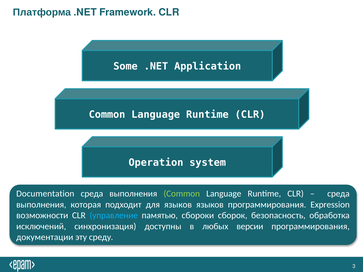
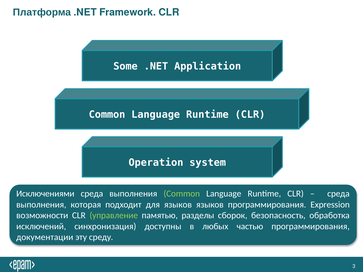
Documentation: Documentation -> Исключениями (45, 194)
управление colour: light blue -> light green (114, 216)
сбороки: сбороки -> разделы (198, 216)
версии: версии -> частью (250, 227)
